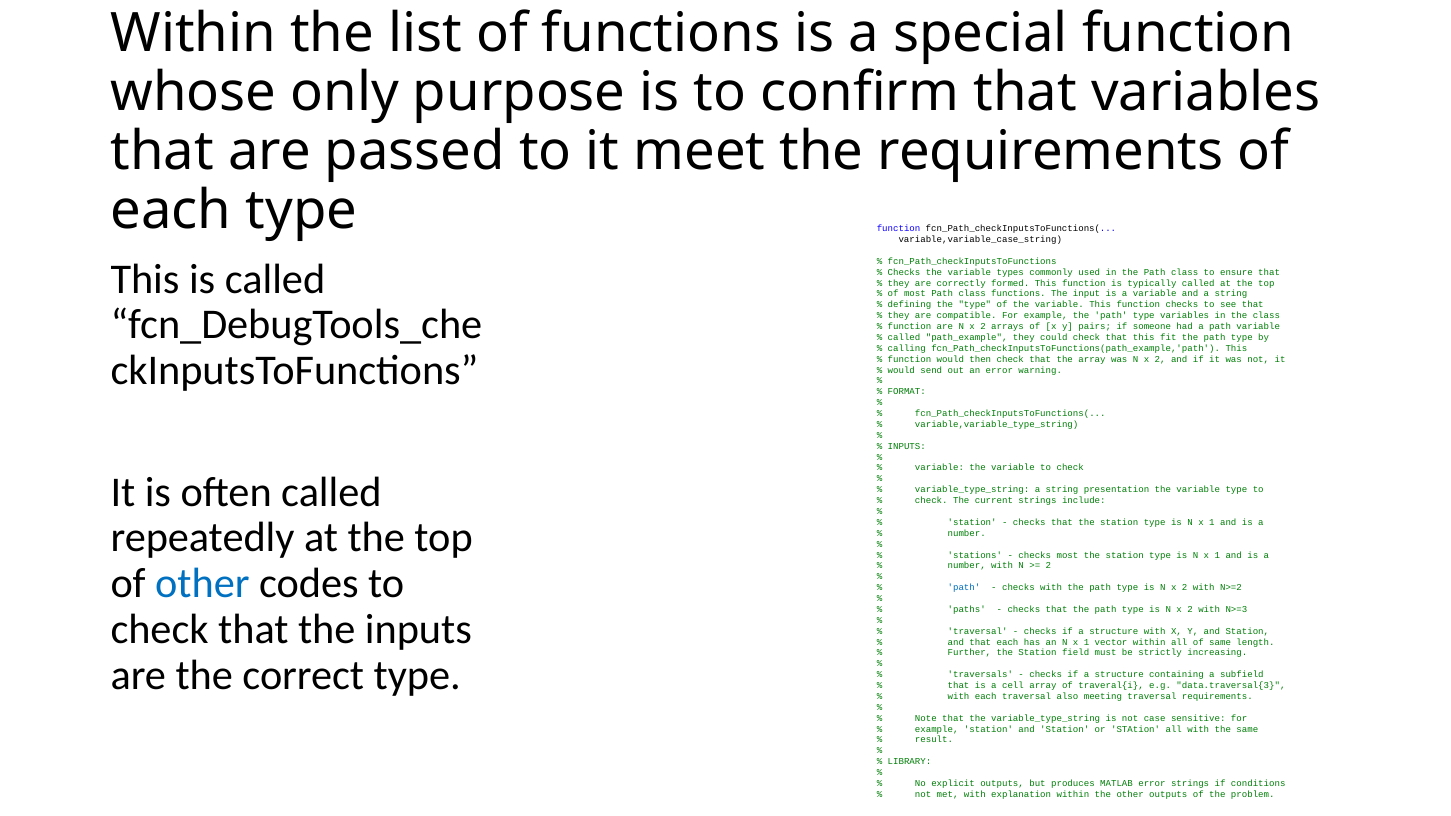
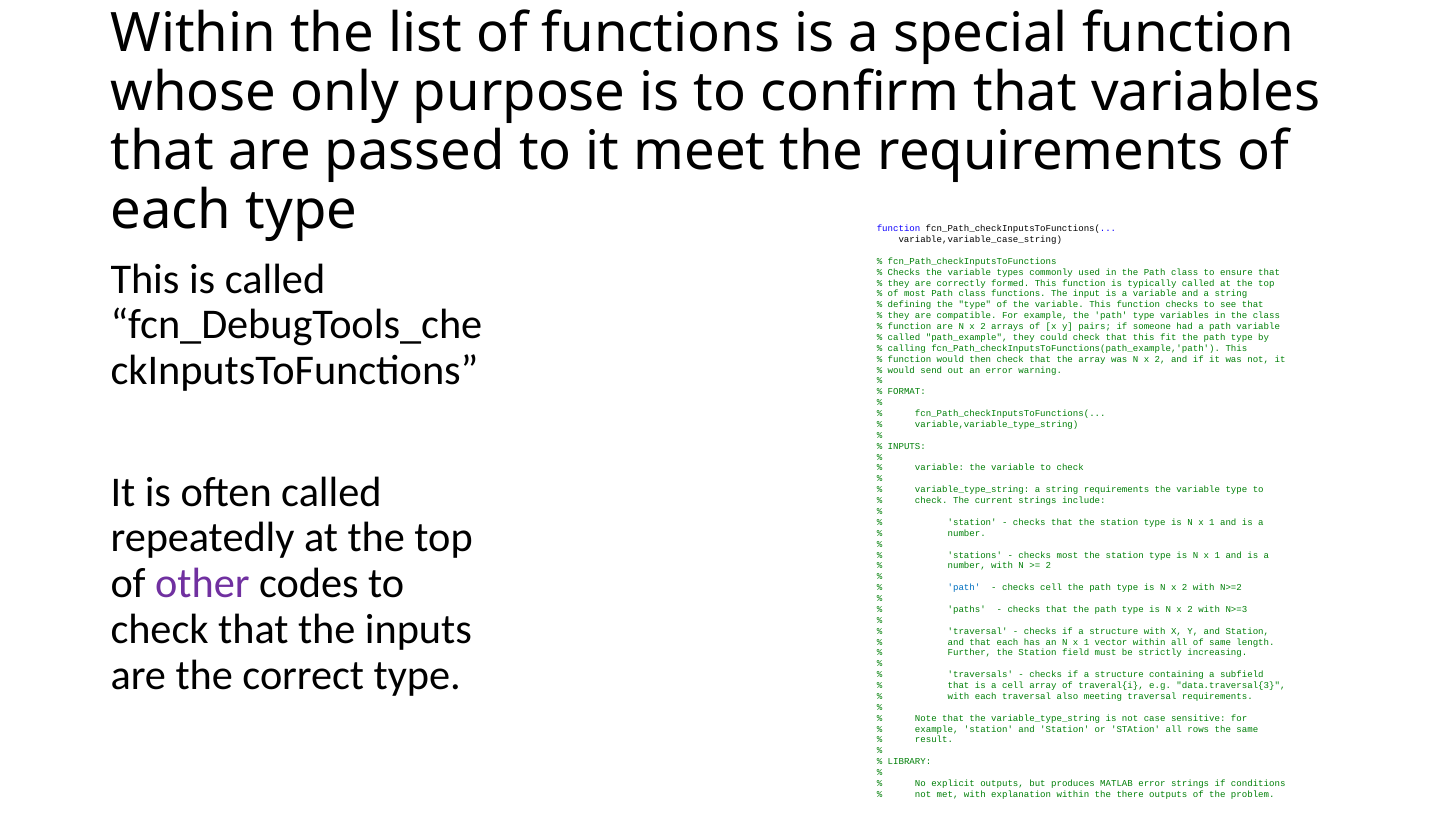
string presentation: presentation -> requirements (1117, 490)
other colour: blue -> purple (202, 584)
checks with: with -> cell (1051, 588)
all with: with -> rows (1198, 729)
the other: other -> there (1130, 795)
